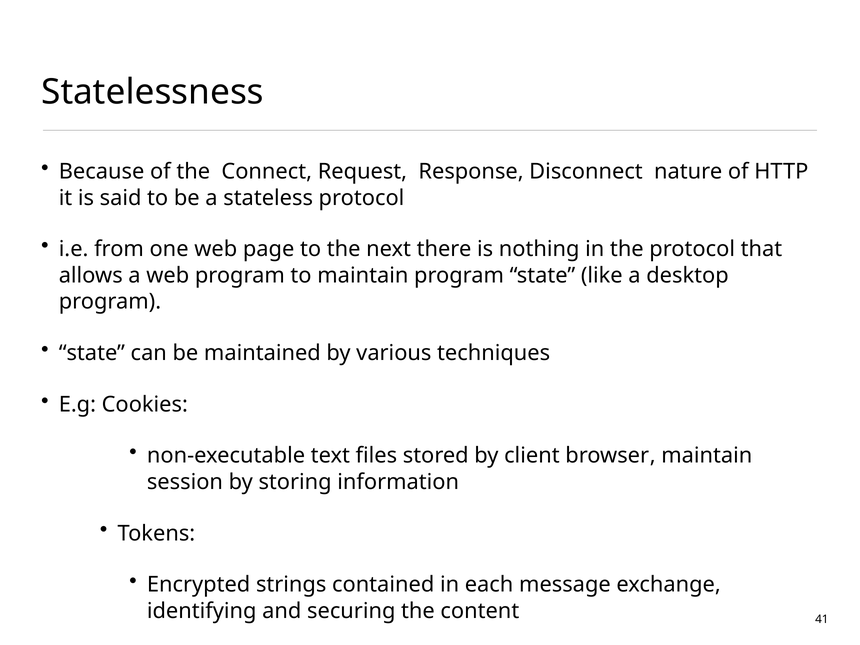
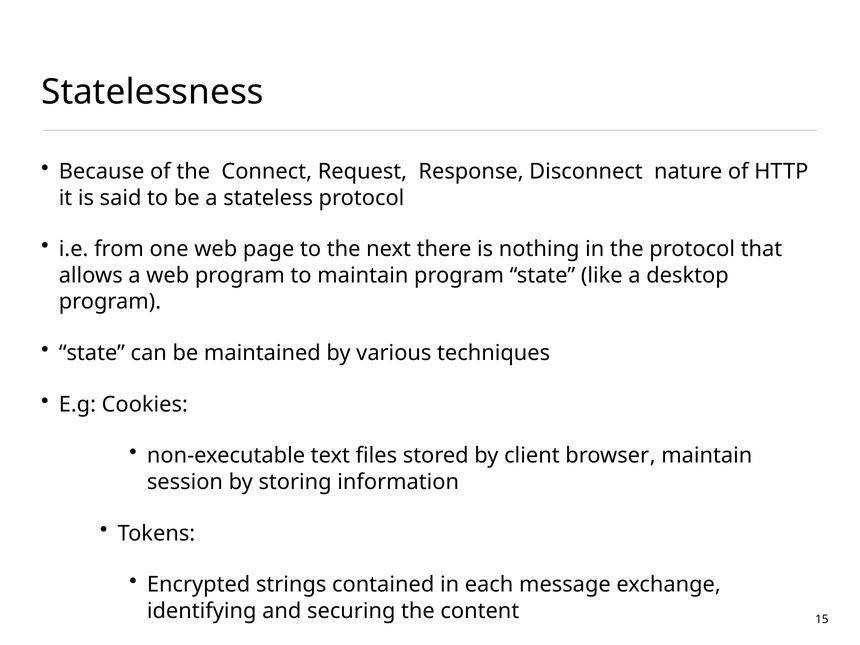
41: 41 -> 15 (822, 619)
